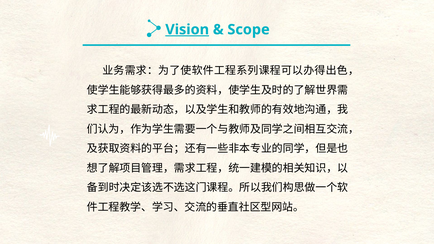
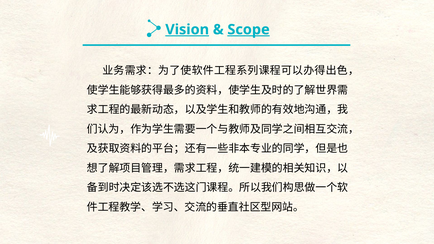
Scope underline: none -> present (249, 30)
